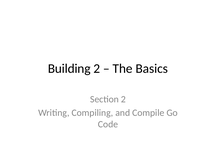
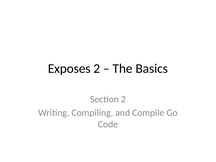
Building: Building -> Exposes (69, 69)
